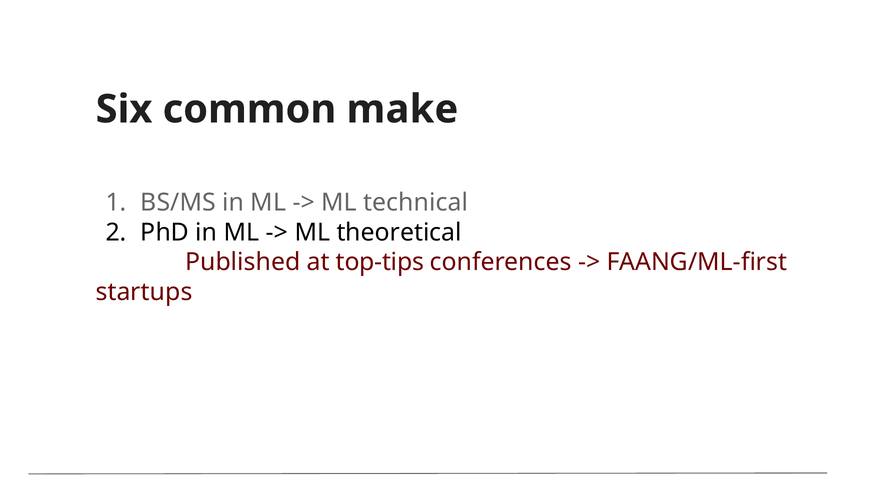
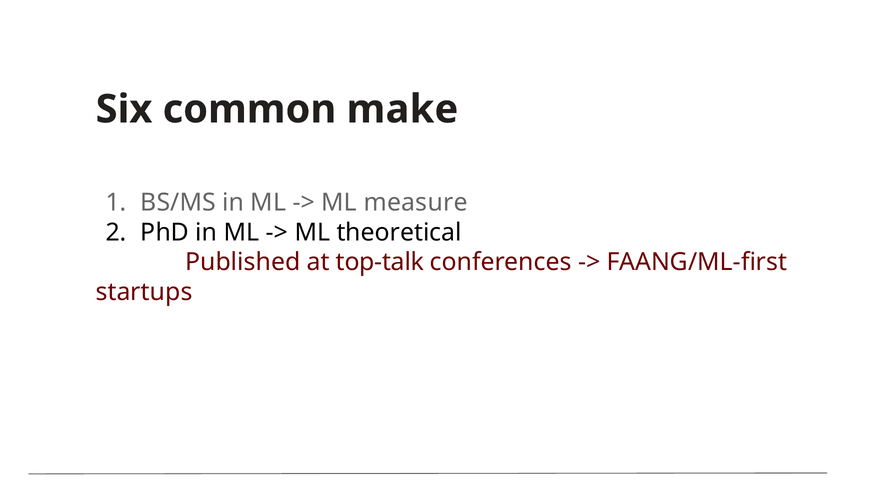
technical: technical -> measure (416, 202)
top-tips: top-tips -> top-talk (380, 262)
